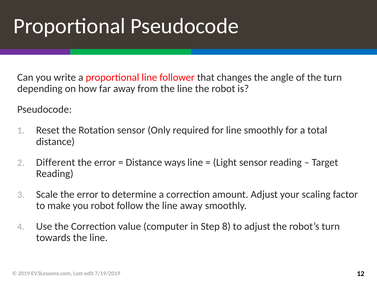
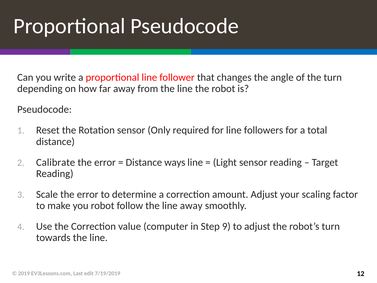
line smoothly: smoothly -> followers (264, 130)
Different: Different -> Calibrate (56, 162)
8: 8 -> 9 (226, 226)
